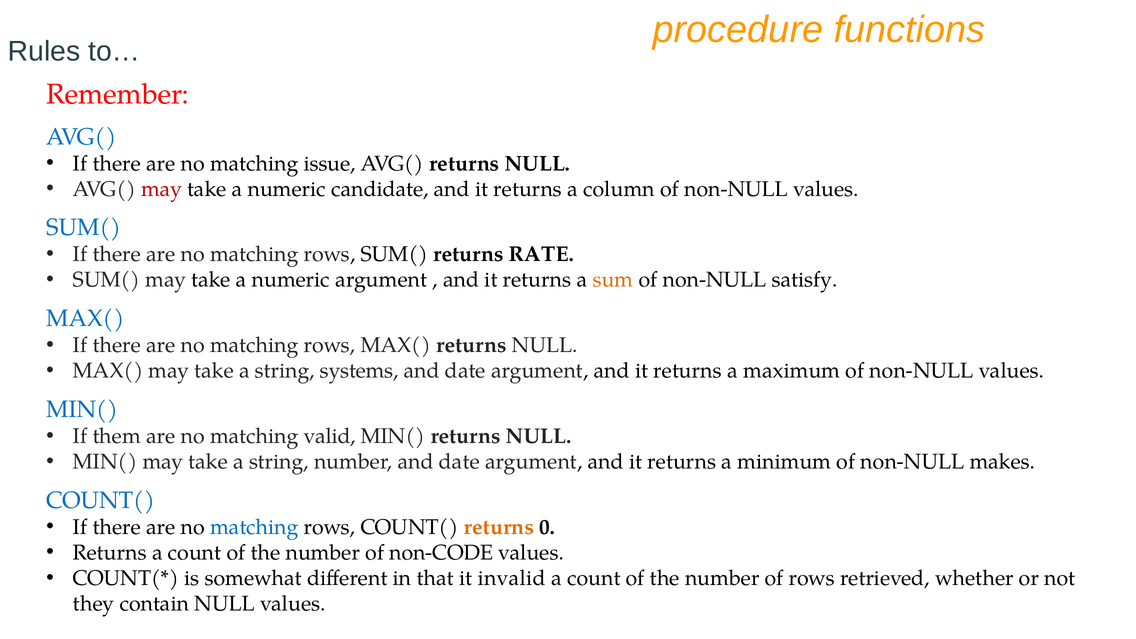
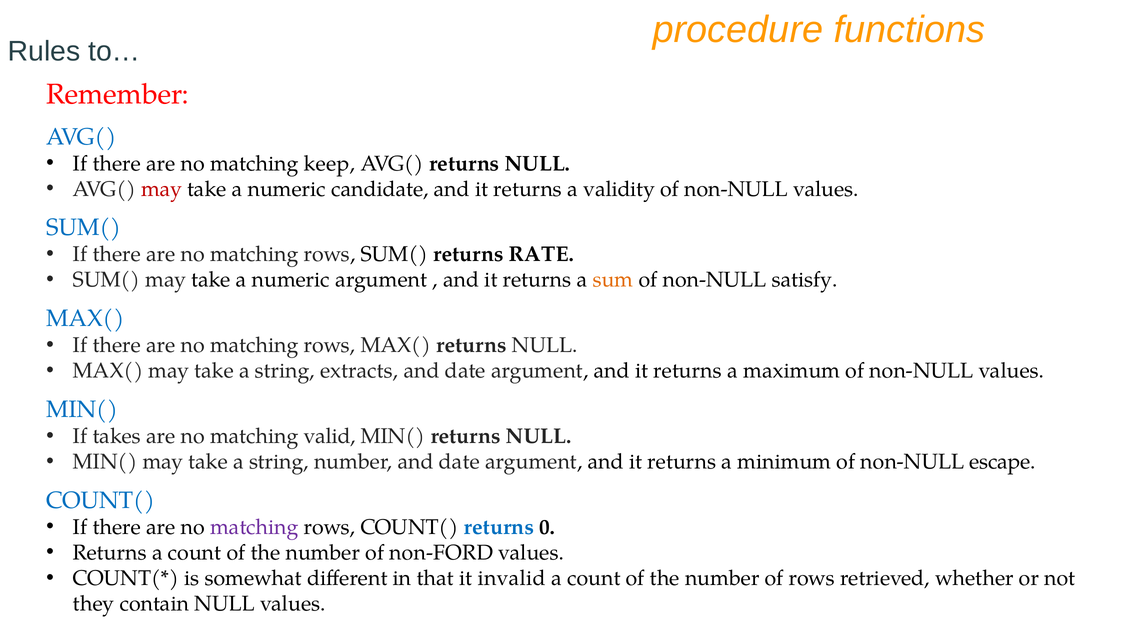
issue: issue -> keep (329, 164)
column: column -> validity (619, 189)
systems: systems -> extracts (359, 371)
them: them -> takes (117, 436)
makes: makes -> escape (1002, 462)
matching colour: blue -> purple (254, 527)
returns colour: orange -> blue (499, 527)
non-CODE: non-CODE -> non-FORD (441, 553)
